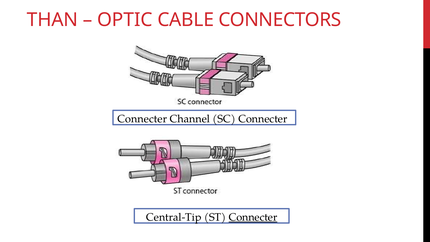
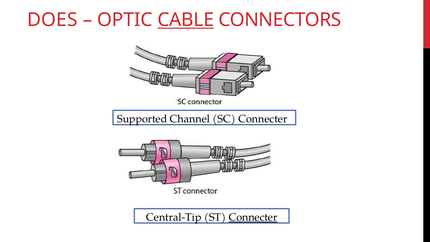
THAN: THAN -> DOES (52, 20)
CABLE underline: none -> present (186, 20)
Connecter: Connecter -> Supported (142, 119)
